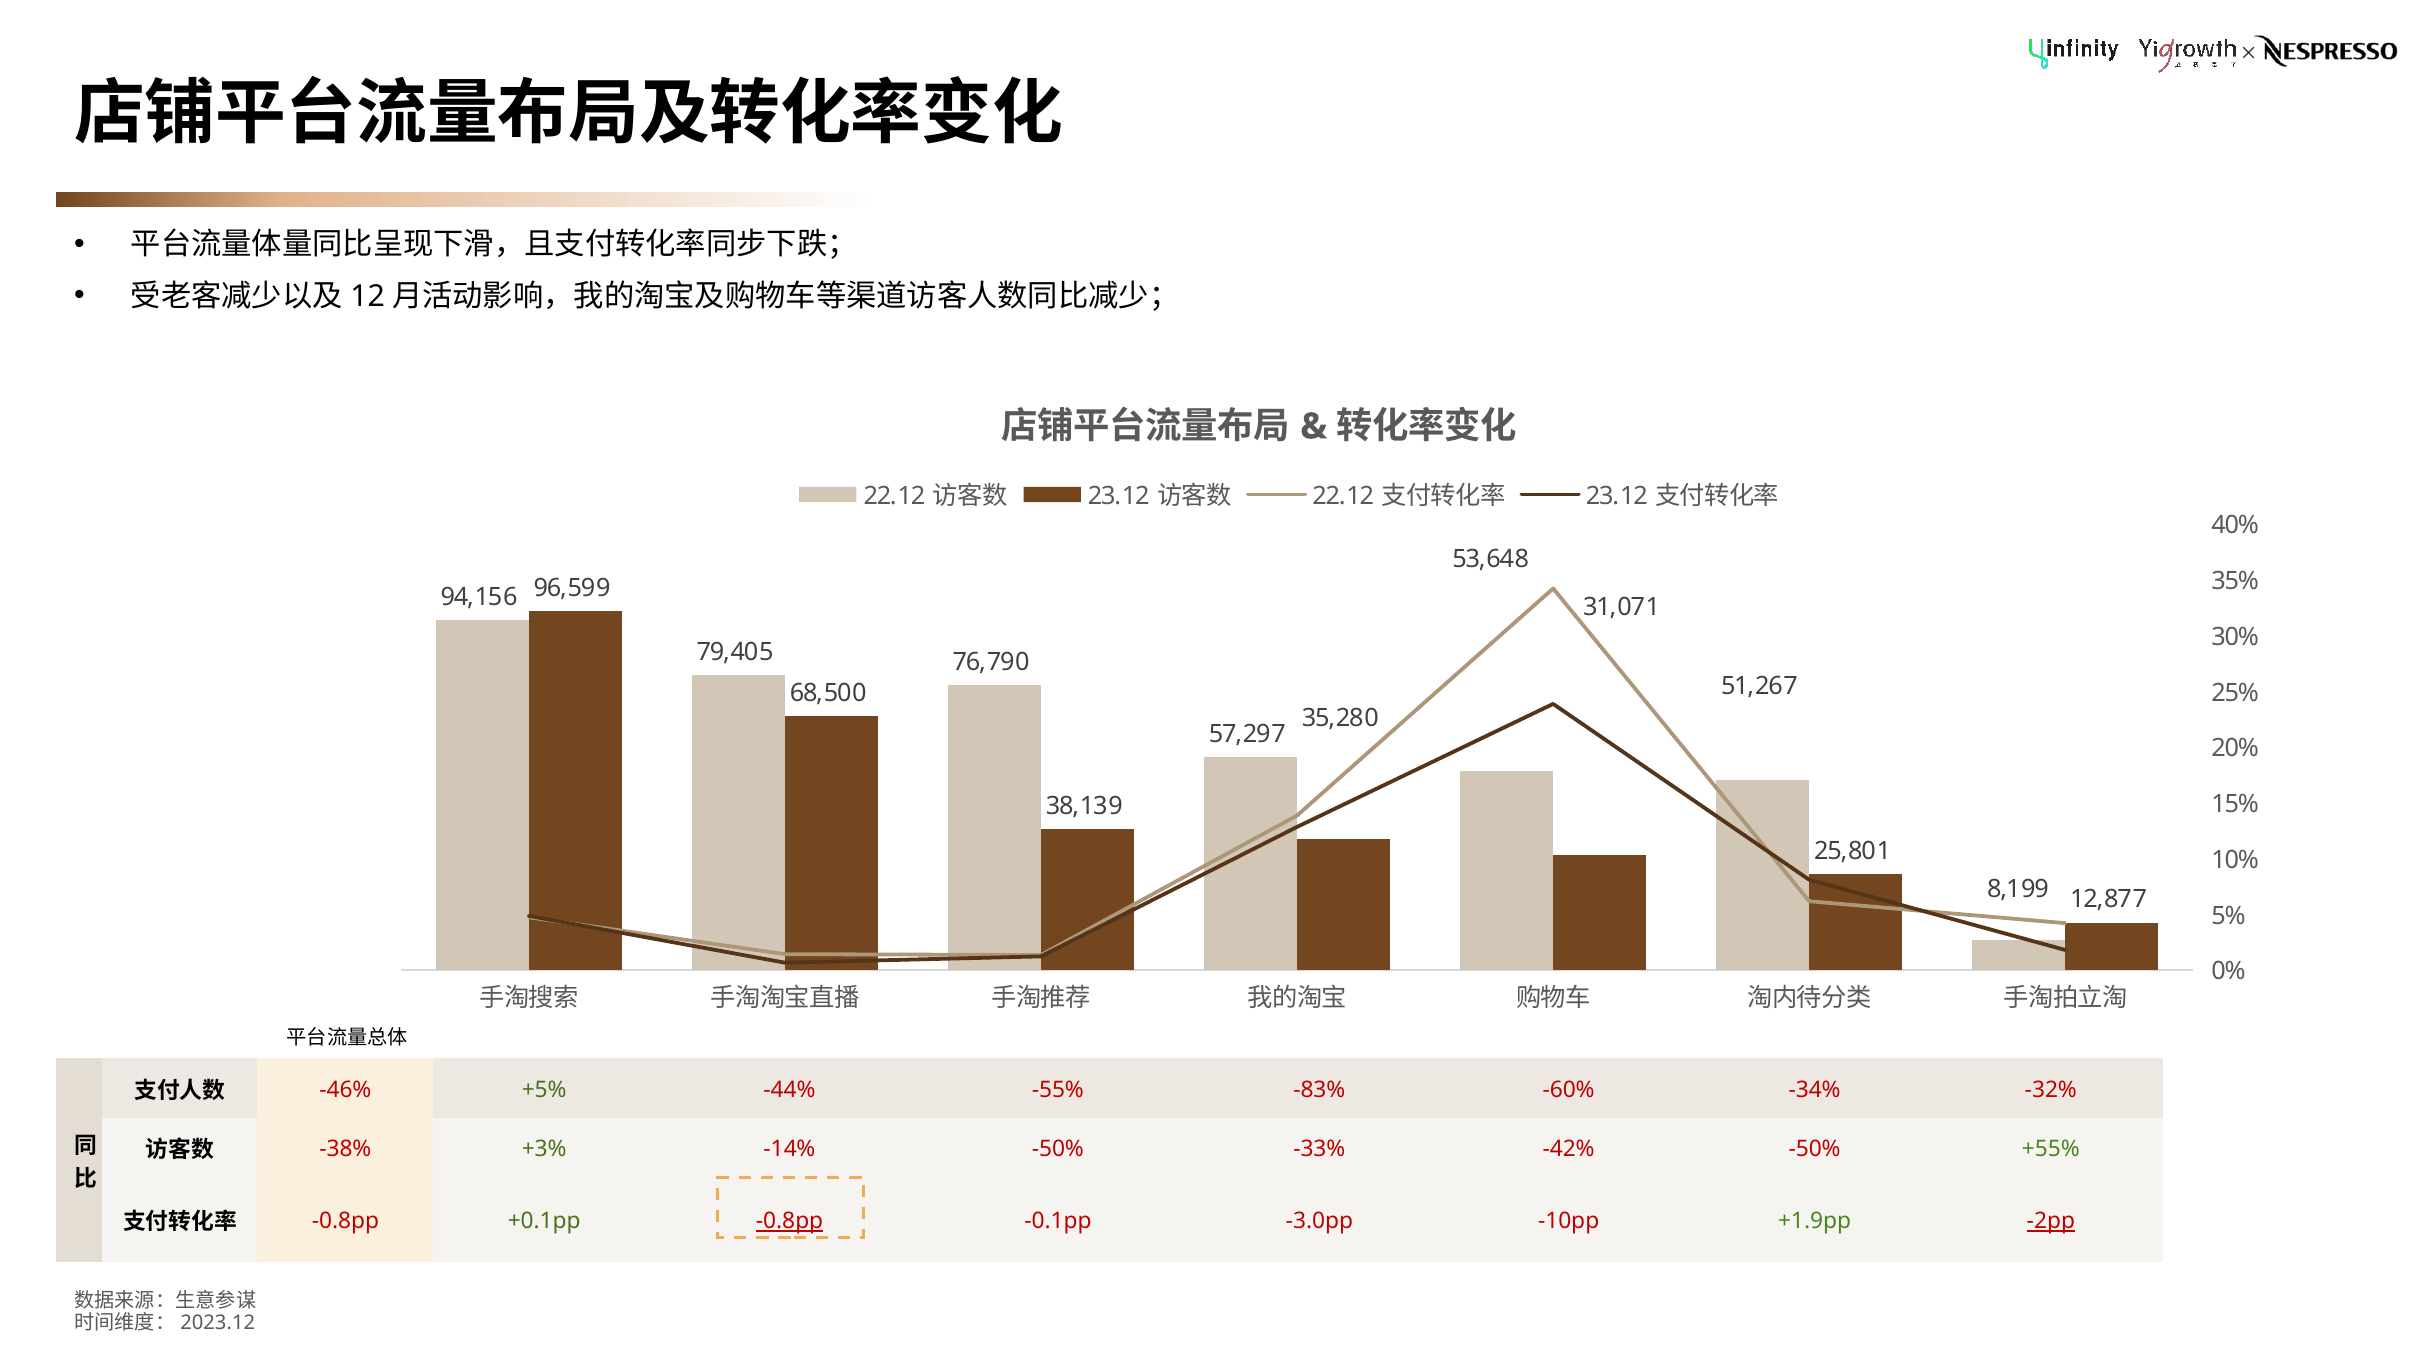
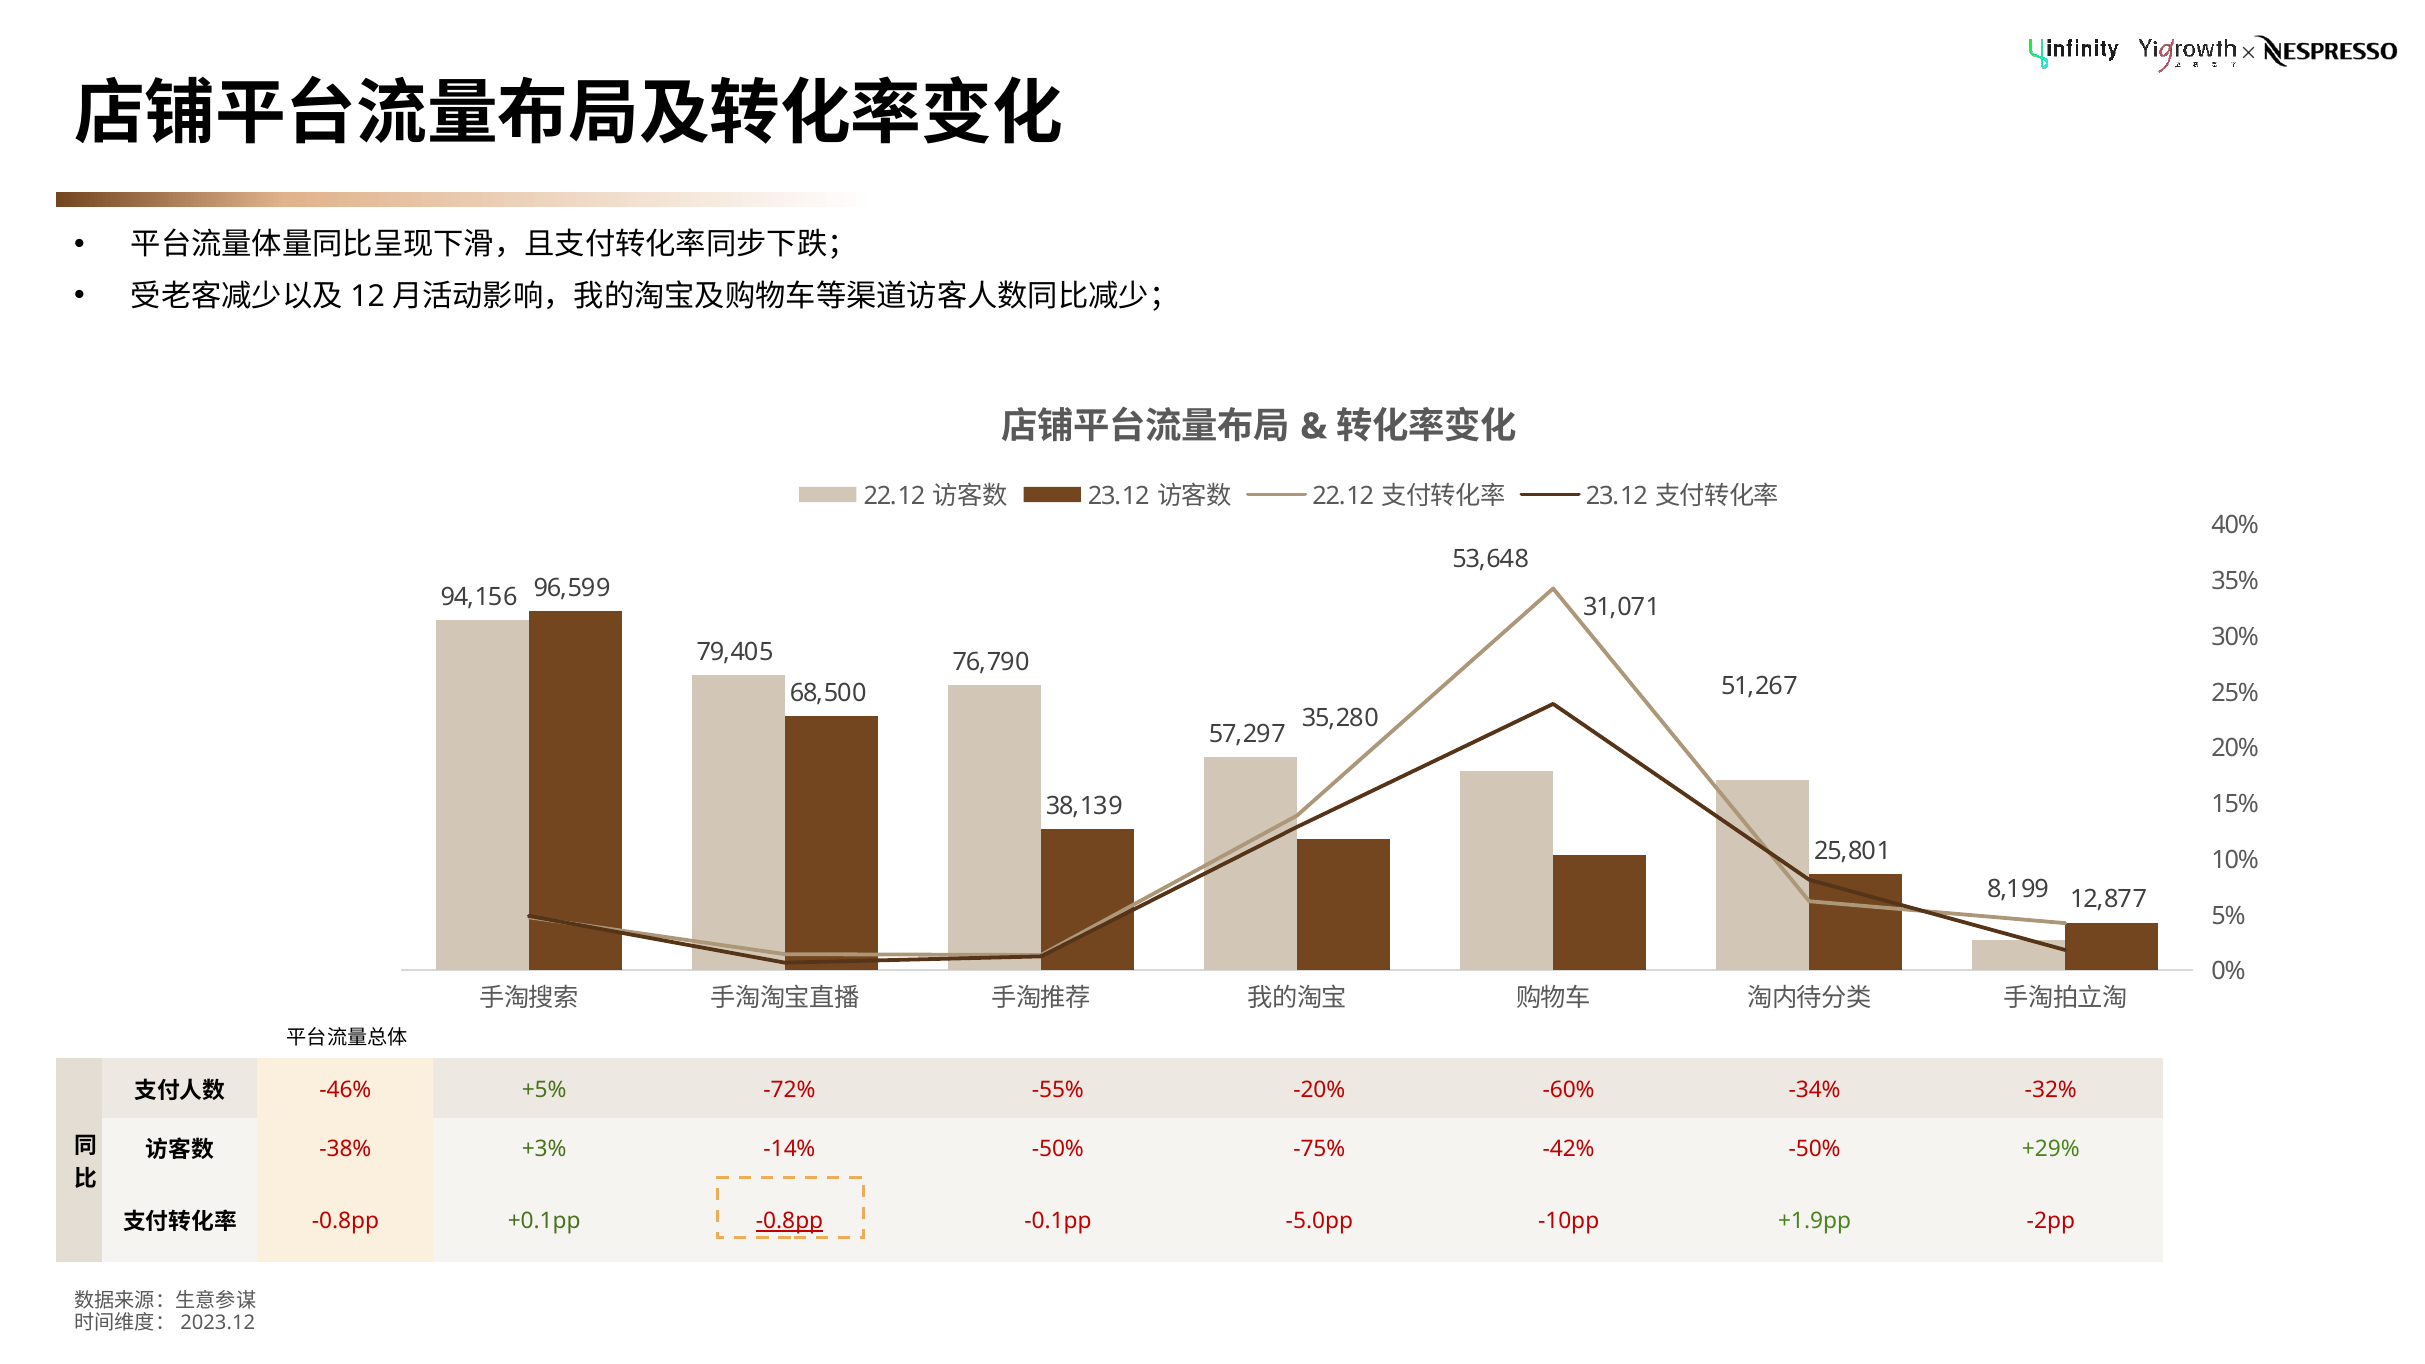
-44%: -44% -> -72% (789, 1090)
-83%: -83% -> -20% (1319, 1090)
-33%: -33% -> -75% (1319, 1149)
+55%: +55% -> +29% (2051, 1149)
-3.0pp: -3.0pp -> -5.0pp (1319, 1221)
-2pp underline: present -> none (2051, 1221)
